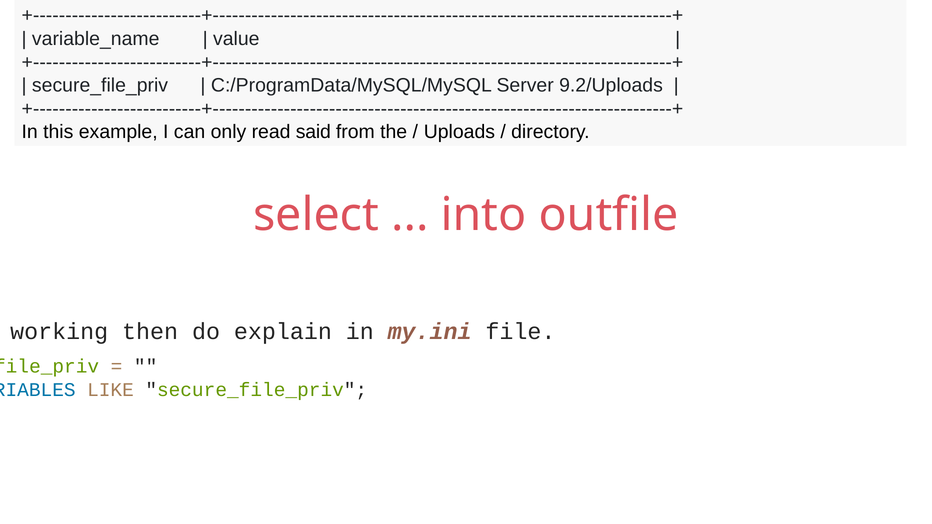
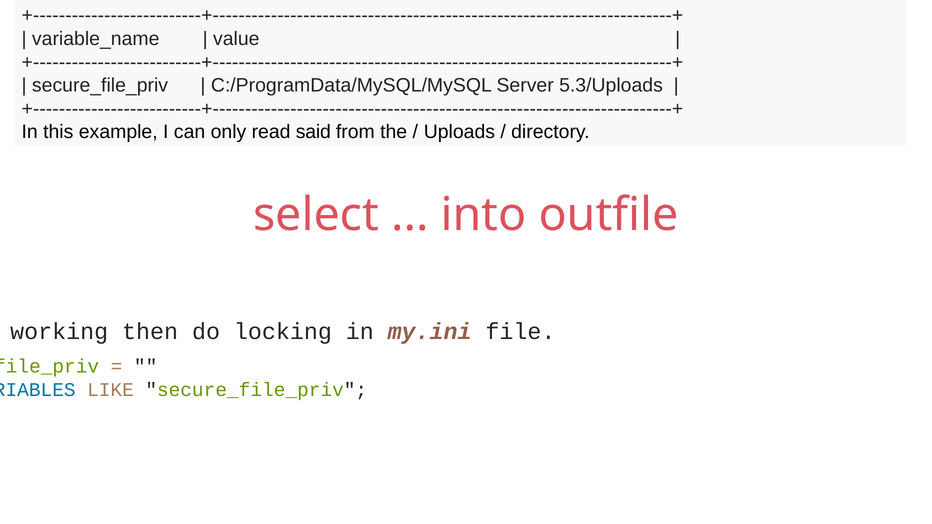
9.2/Uploads: 9.2/Uploads -> 5.3/Uploads (611, 85)
explain: explain -> locking (283, 332)
